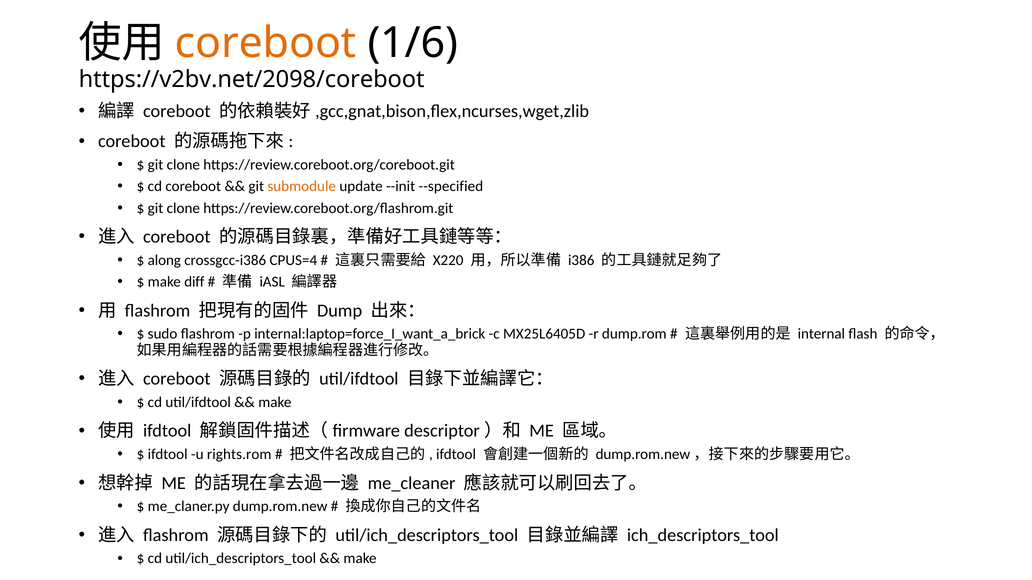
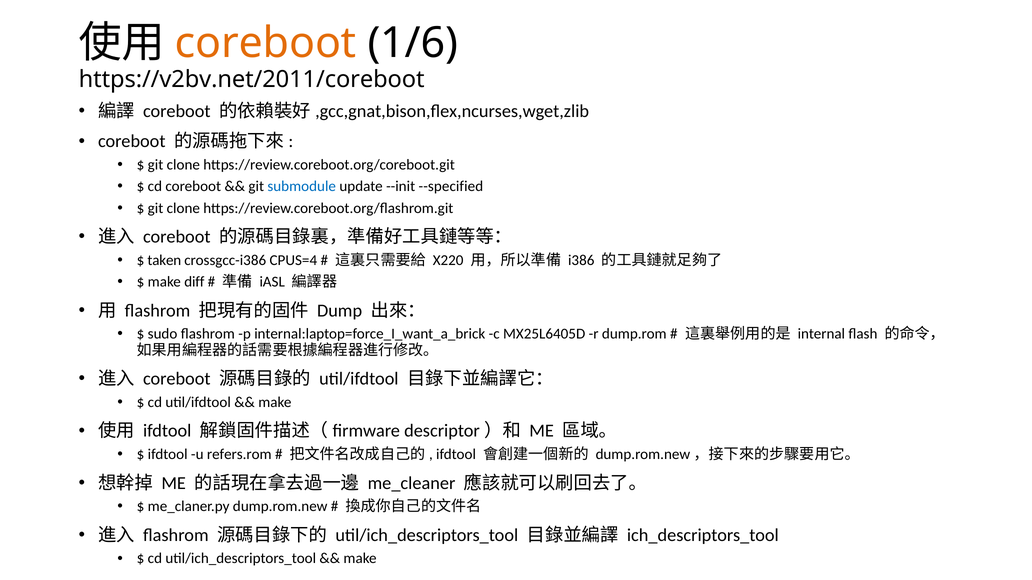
https://v2bv.net/2098/coreboot: https://v2bv.net/2098/coreboot -> https://v2bv.net/2011/coreboot (252, 79)
submodule colour: orange -> blue (302, 187)
along: along -> taken (164, 260)
rights.rom: rights.rom -> refers.rom (239, 455)
